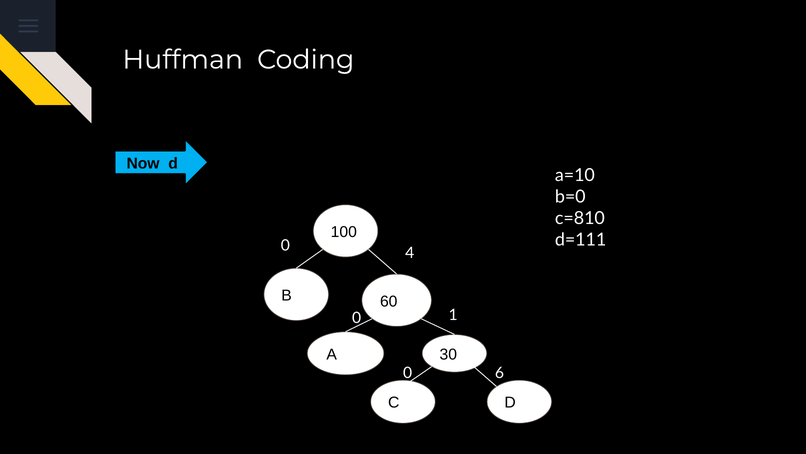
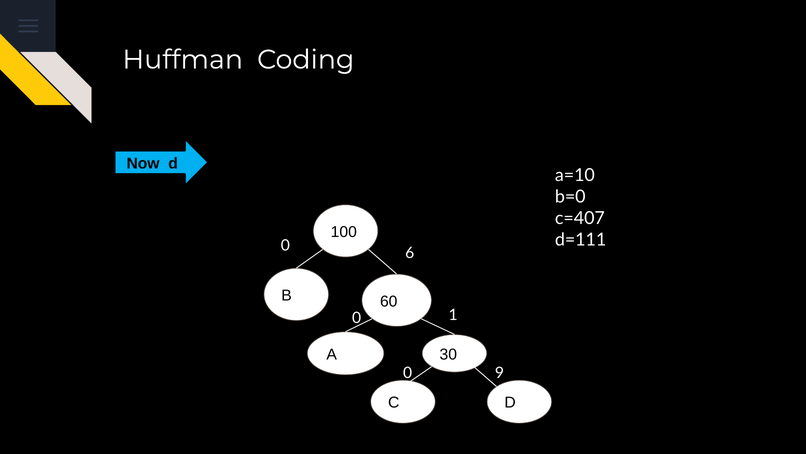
c=810: c=810 -> c=407 (580, 218)
4: 4 -> 6 (410, 253)
6: 6 -> 9 (500, 373)
